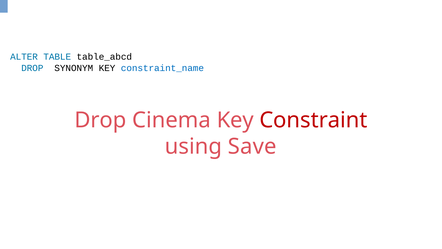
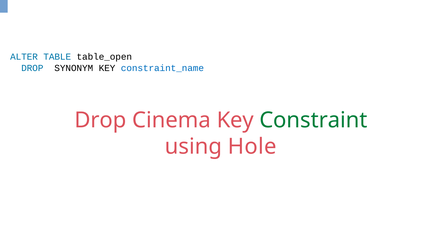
table_abcd: table_abcd -> table_open (104, 57)
Constraint colour: red -> green (313, 120)
Save: Save -> Hole (252, 146)
